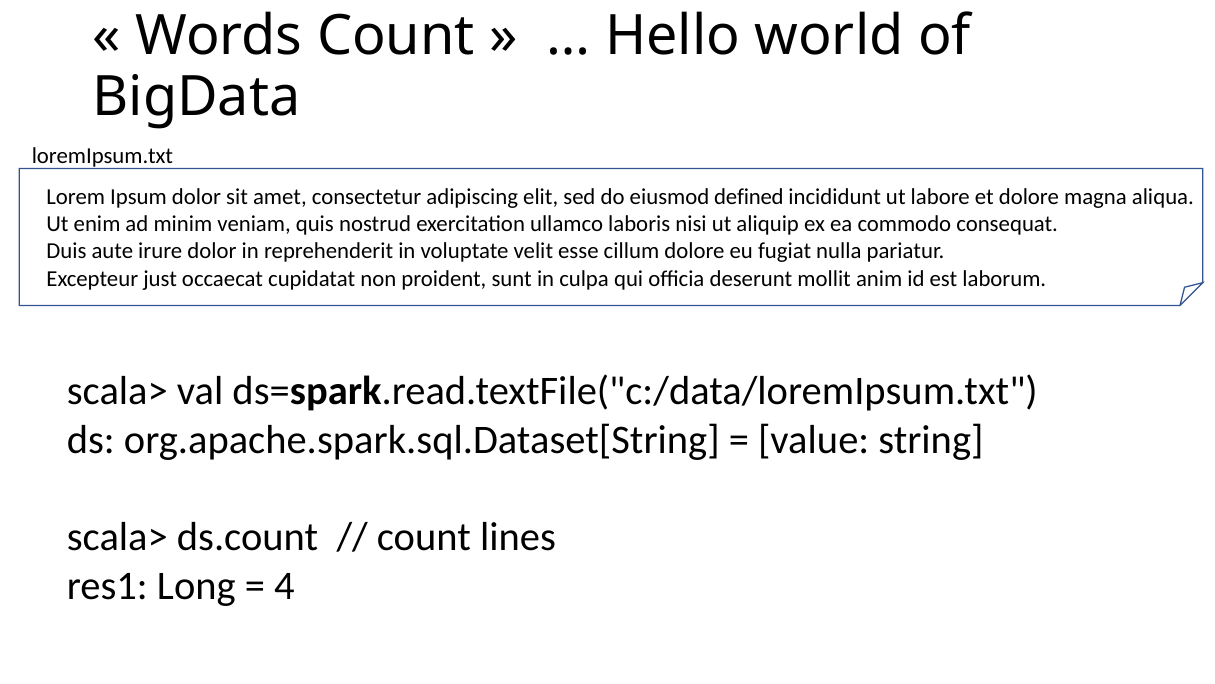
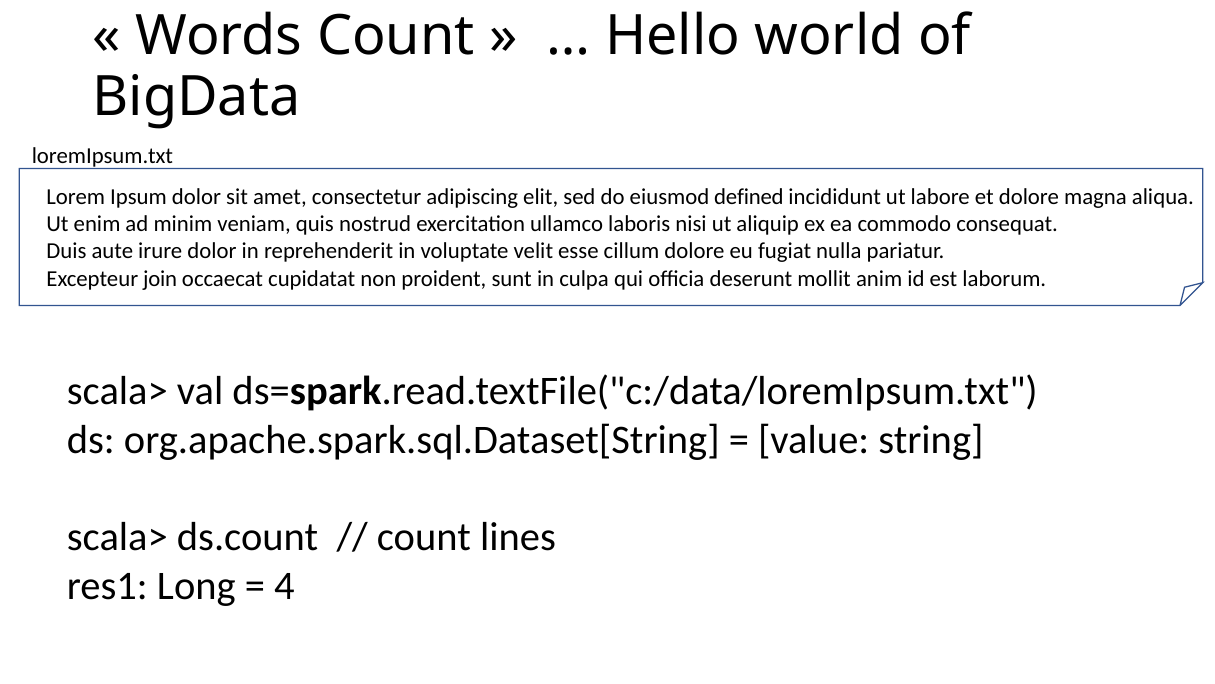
just: just -> join (160, 278)
